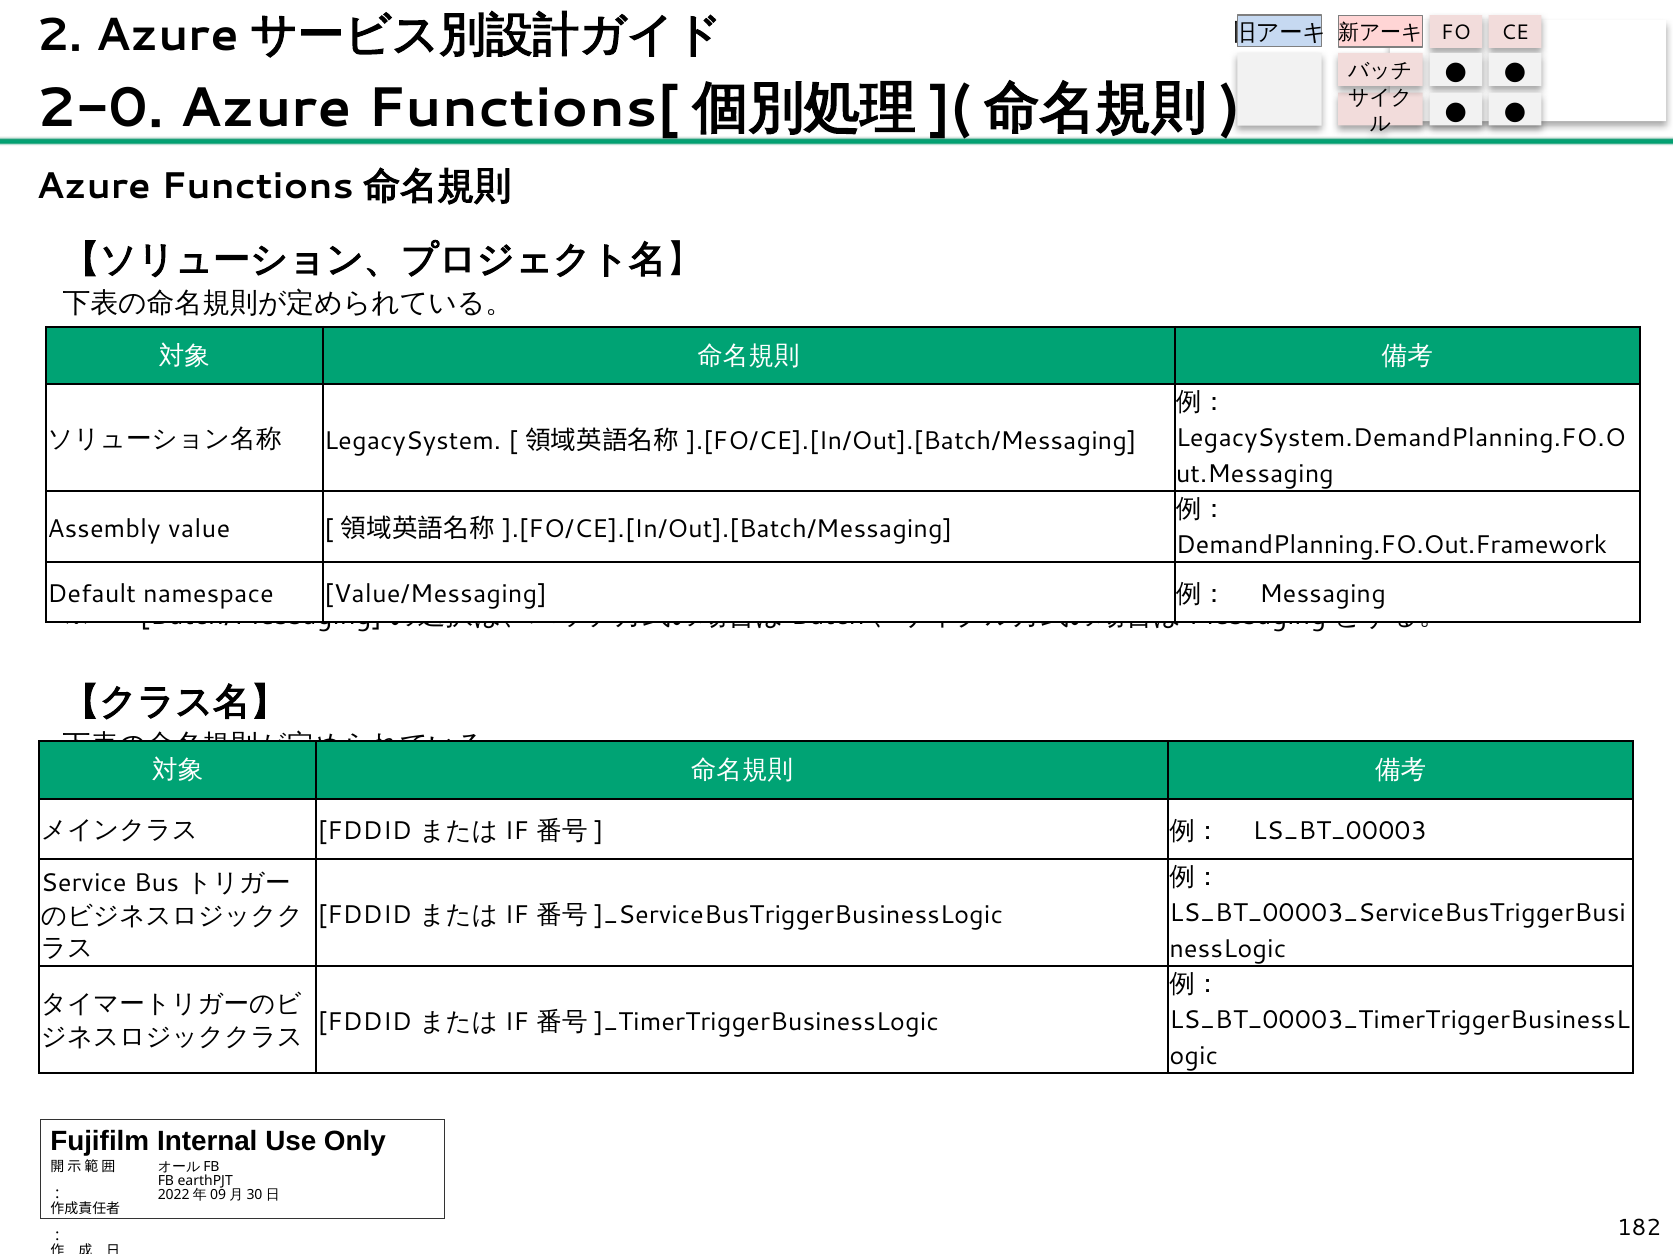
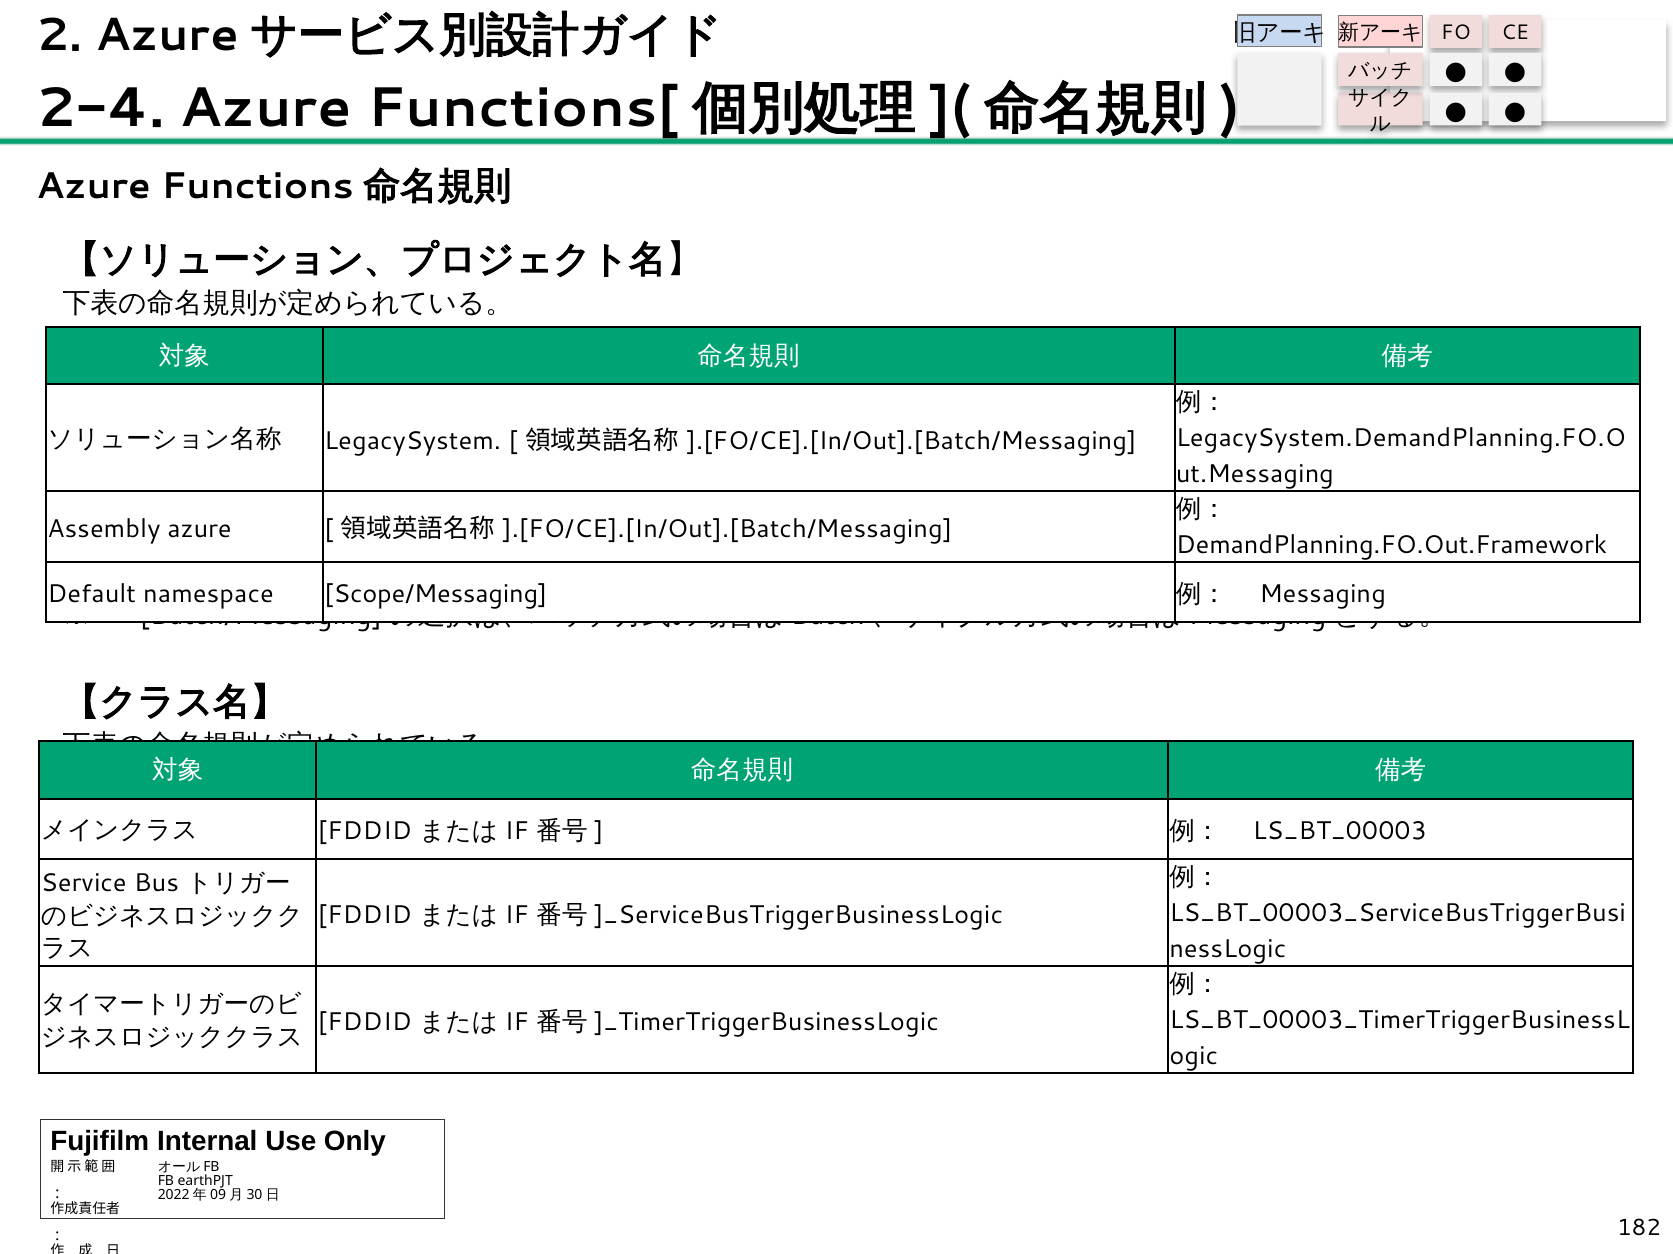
2-0: 2-0 -> 2-4 (101, 108)
Assembly value: value -> azure (199, 529)
Value/Messaging: Value/Messaging -> Scope/Messaging (436, 594)
